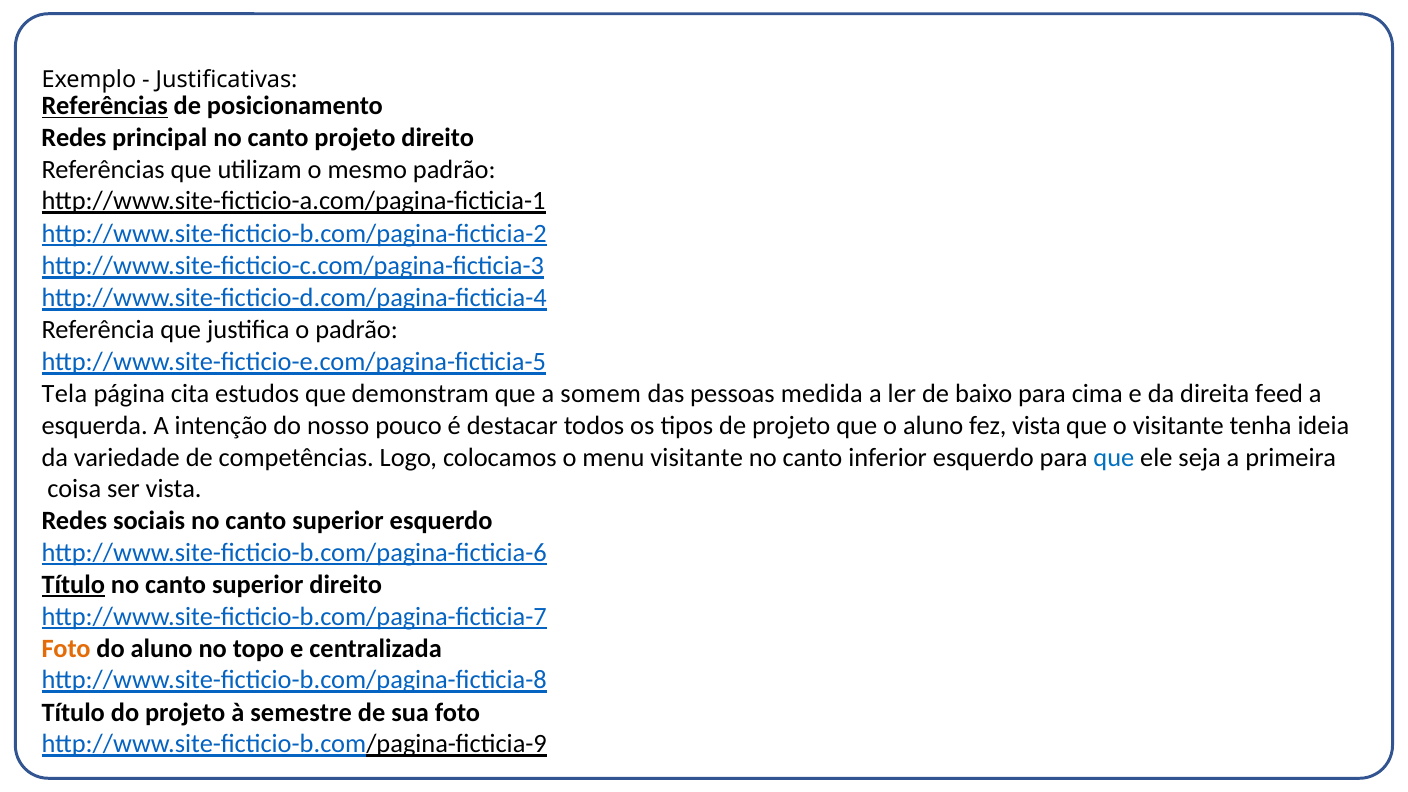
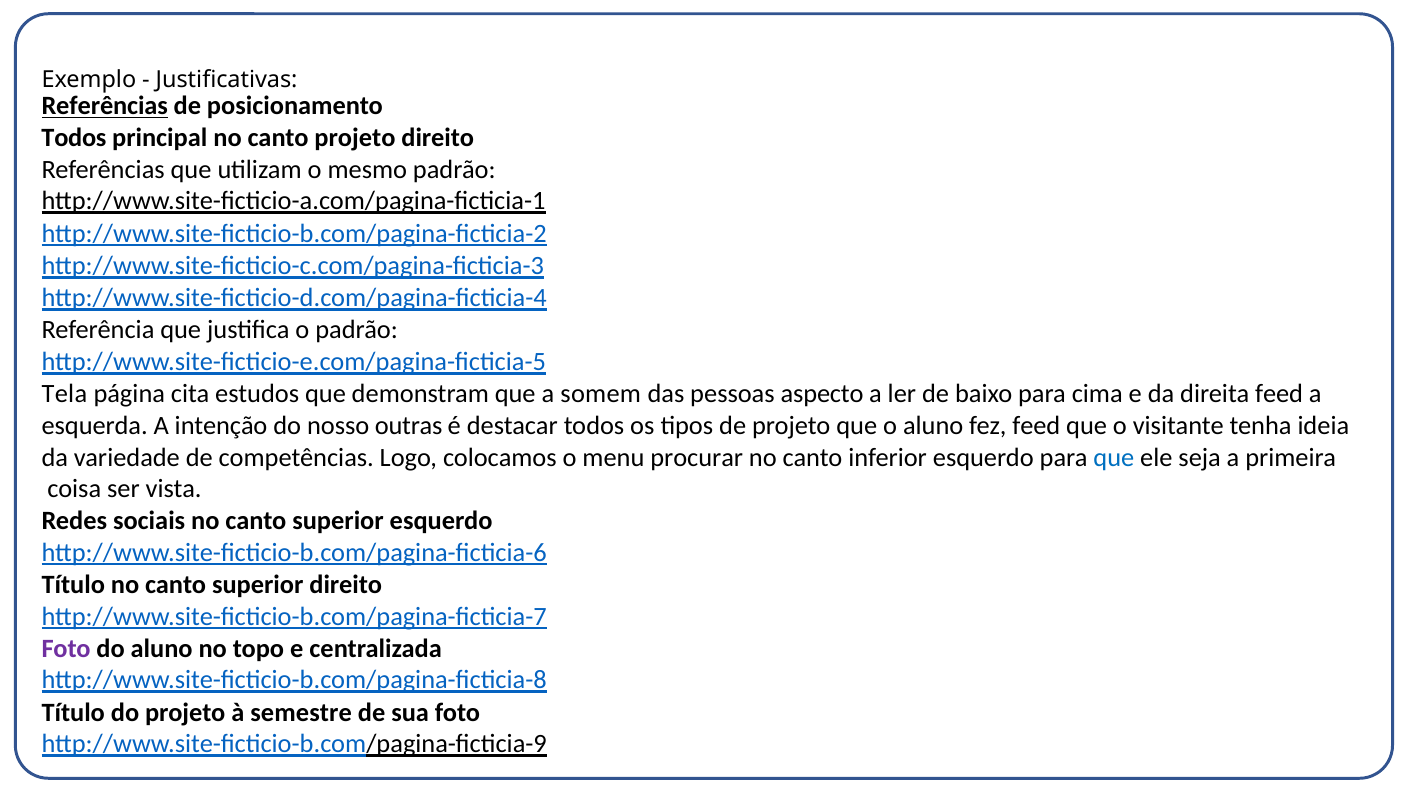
Redes: Redes -> Todos (74, 138)
medida: medida -> aspecto (822, 394)
pouco: pouco -> outras (409, 426)
fez vista: vista -> feed (1036, 426)
menu visitante: visitante -> procurar (697, 457)
Título underline: present -> none (73, 585)
Foto colour: orange -> purple (66, 649)
